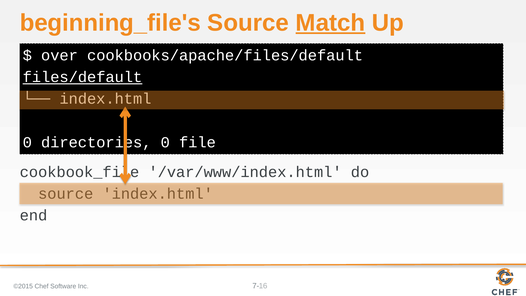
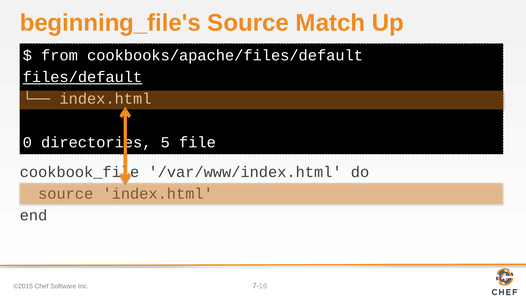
Match underline: present -> none (330, 23)
over: over -> from (59, 55)
0: 0 -> 5 (165, 142)
